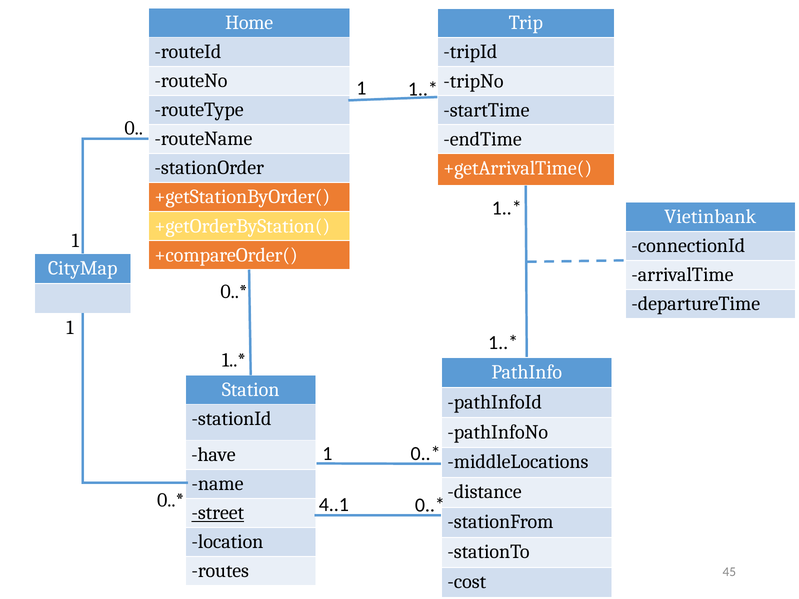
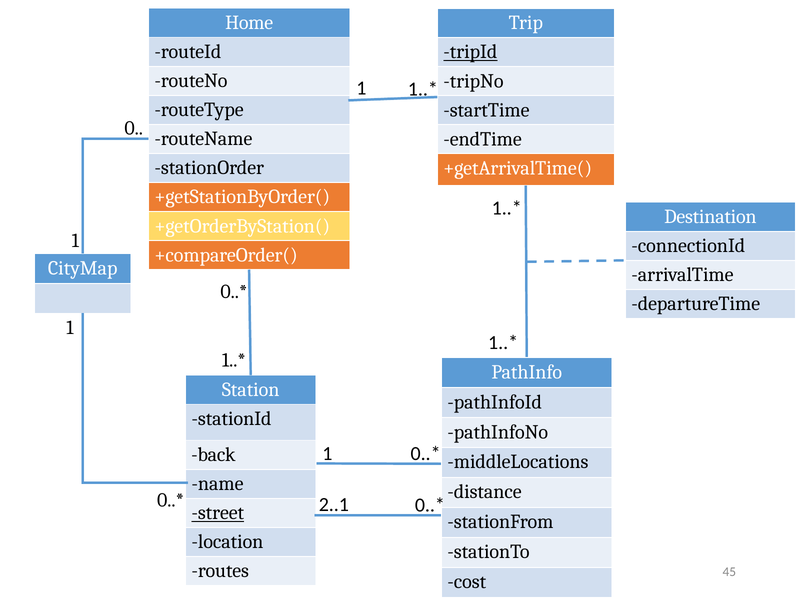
tripId underline: none -> present (470, 52)
Vietinbank: Vietinbank -> Destination (710, 217)
have: have -> back (213, 455)
4..1: 4..1 -> 2..1 (334, 505)
